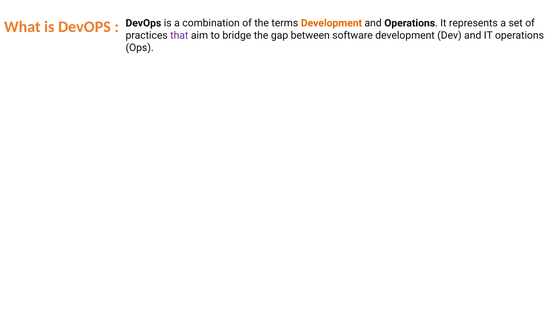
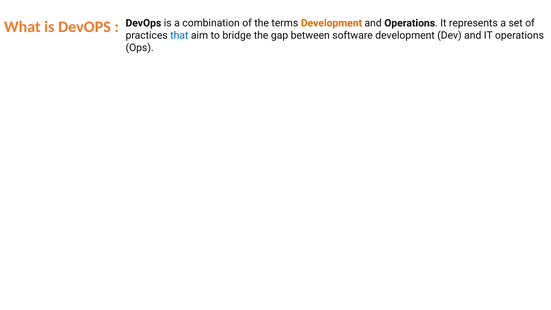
that colour: purple -> blue (179, 35)
